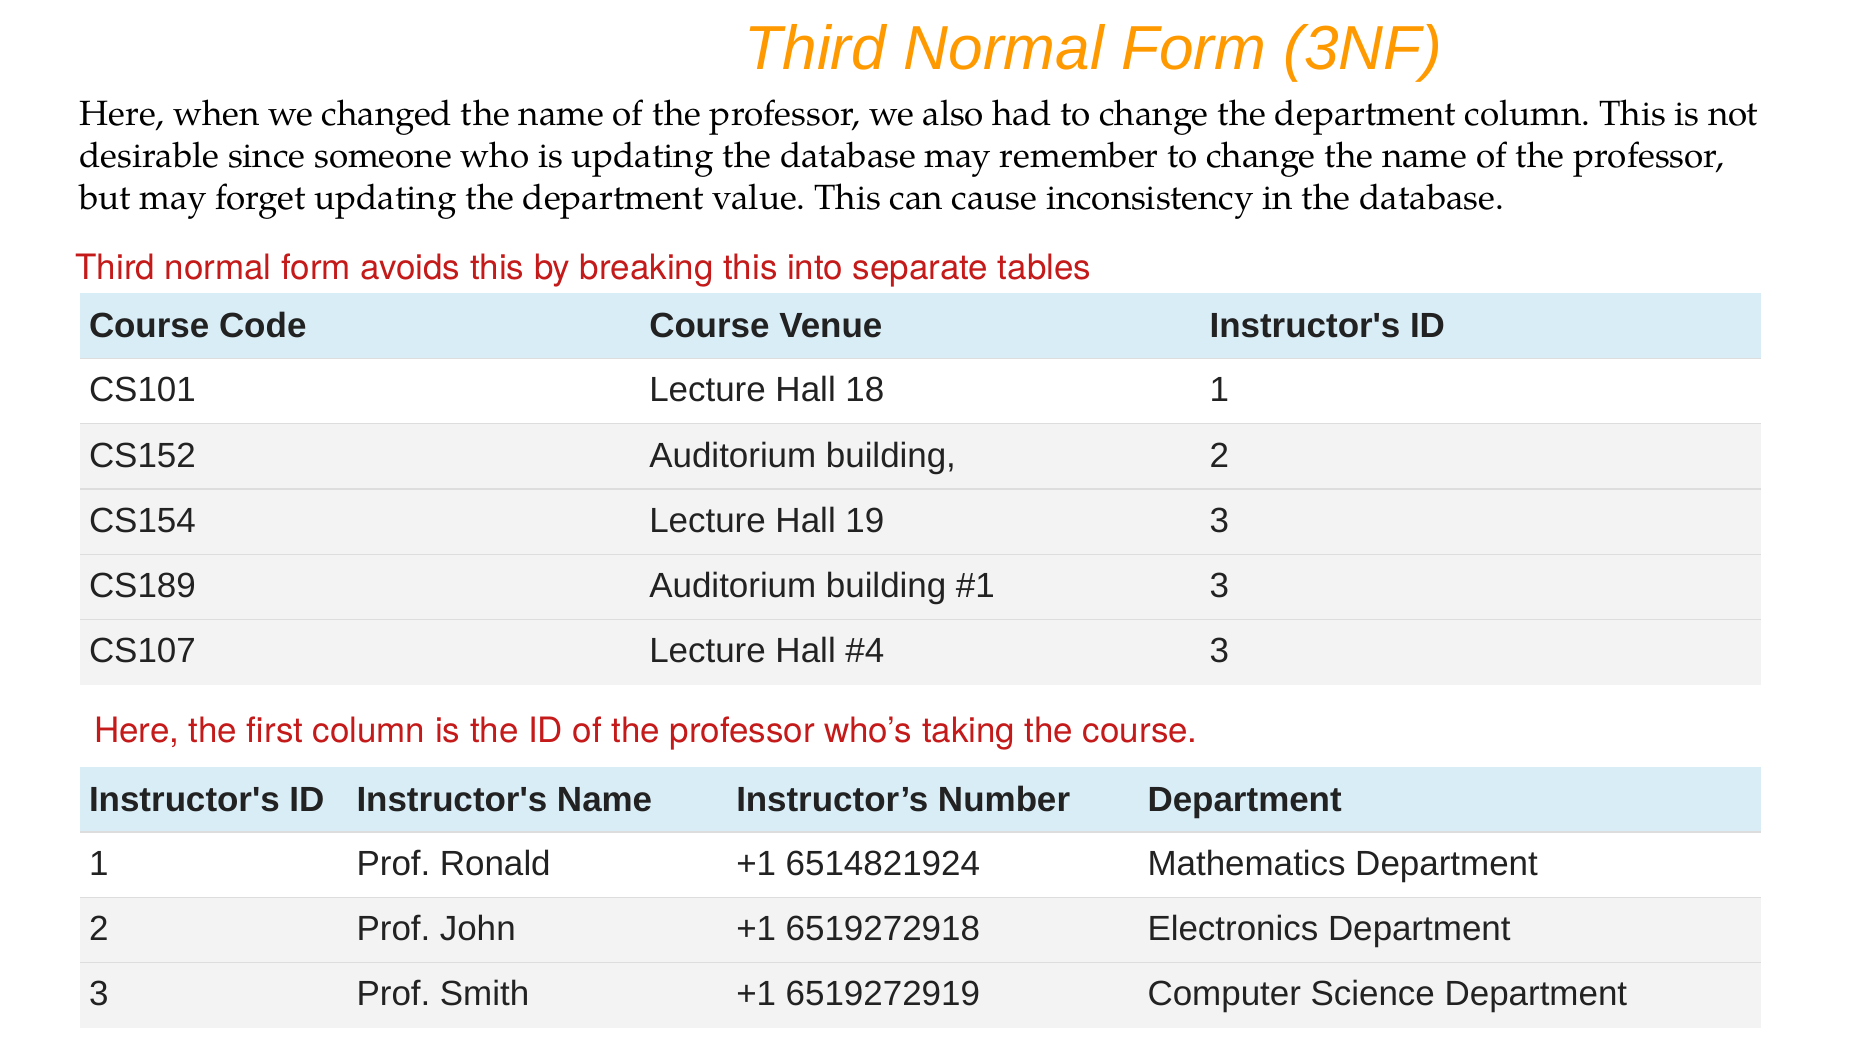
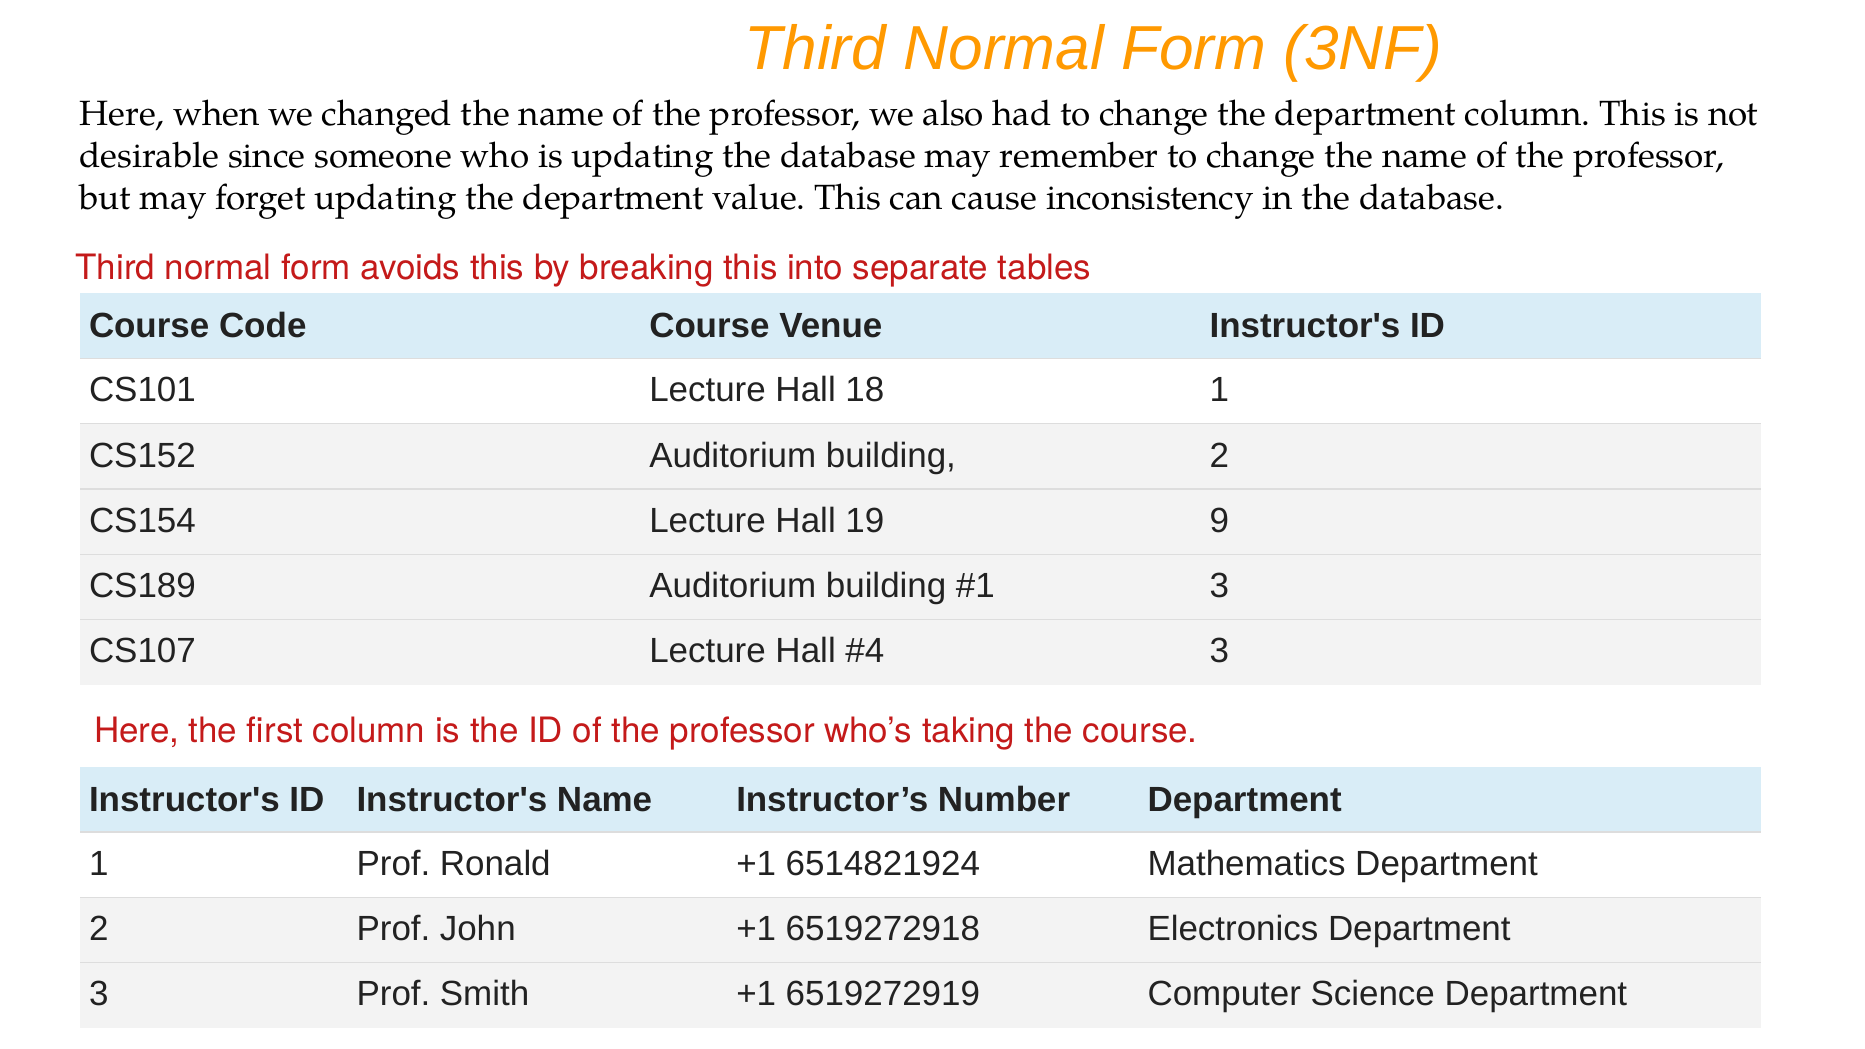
19 3: 3 -> 9 (1219, 521)
